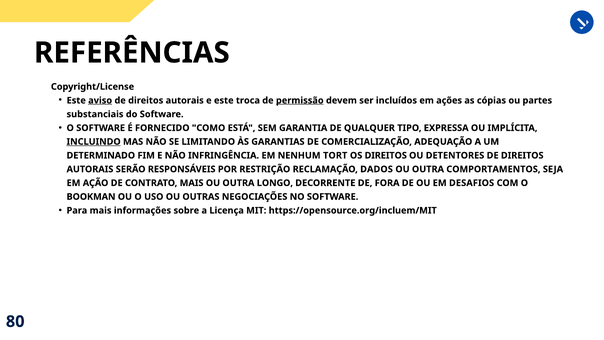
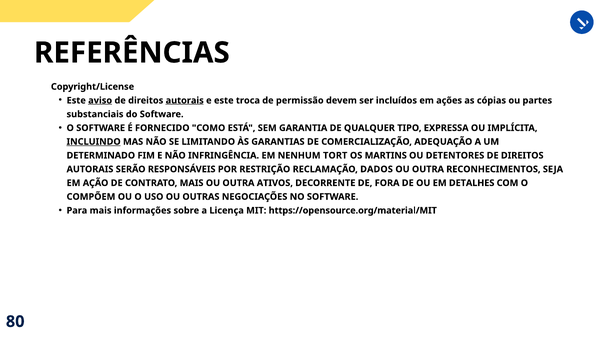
autorais underline: none -> present (185, 100)
permissão underline: present -> none (300, 100)
OS DIREITOS: DIREITOS -> MARTINS (386, 155)
COMPORTAMENTOS: COMPORTAMENTOS -> RECONHECIMENTOS (493, 169)
LONGO: LONGO -> ATIVOS (275, 183)
DESAFIOS: DESAFIOS -> DETALHES (472, 183)
BOOKMAN: BOOKMAN -> COMPÕEM (91, 197)
https://opensource.org/incluem/MIT: https://opensource.org/incluem/MIT -> https://opensource.org/material/MIT (353, 210)
